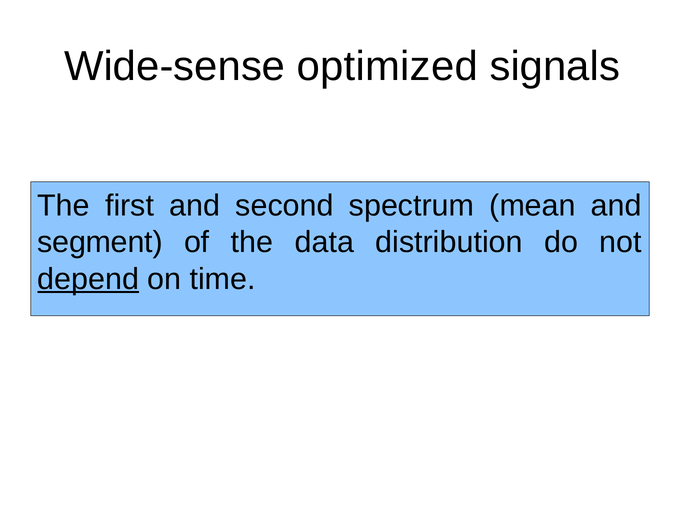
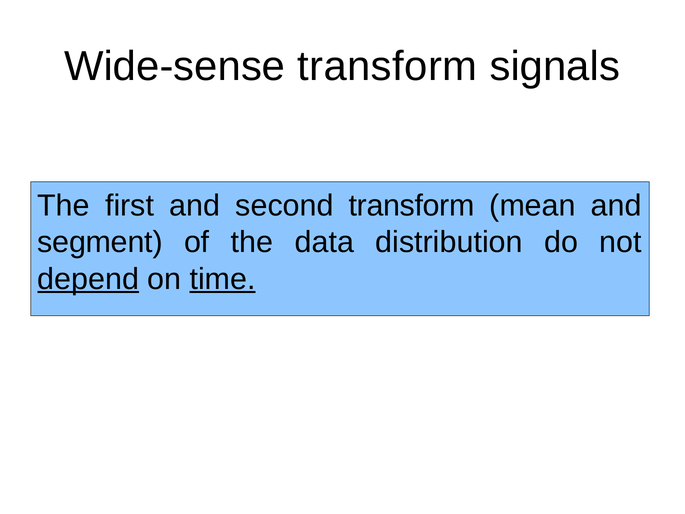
Wide-sense optimized: optimized -> transform (387, 66)
second spectrum: spectrum -> transform (412, 206)
time underline: none -> present (223, 279)
